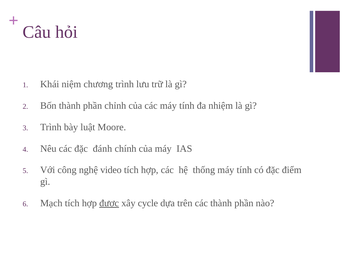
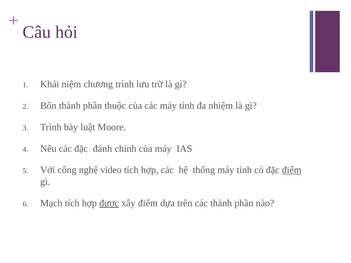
chỉnh: chỉnh -> thuộc (115, 106)
điểm underline: none -> present (292, 170)
xây cycle: cycle -> điểm (148, 203)
